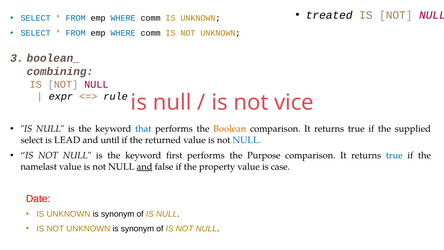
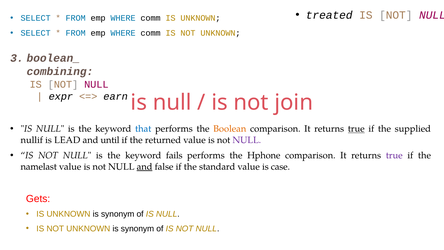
rule: rule -> earn (116, 96)
vice: vice -> join (294, 103)
true underline: none -> present (356, 129)
select: select -> nullif (32, 140)
NULL colour: blue -> purple (247, 140)
first: first -> fails (174, 155)
Purpose: Purpose -> Hphone (264, 155)
true colour: blue -> purple (394, 155)
property: property -> standard (217, 166)
Date: Date -> Gets (38, 199)
